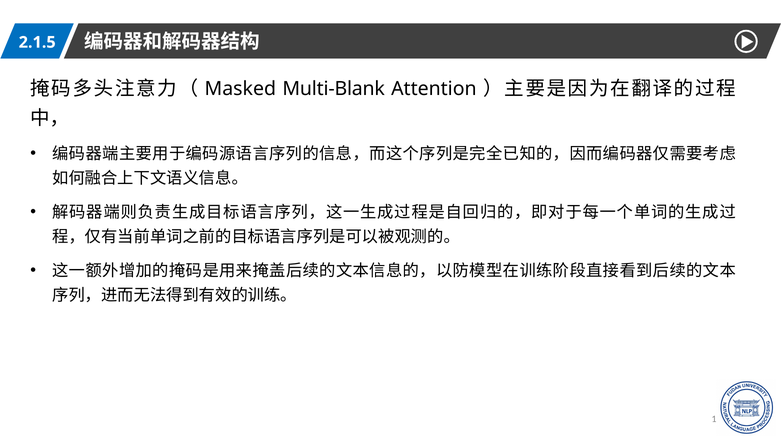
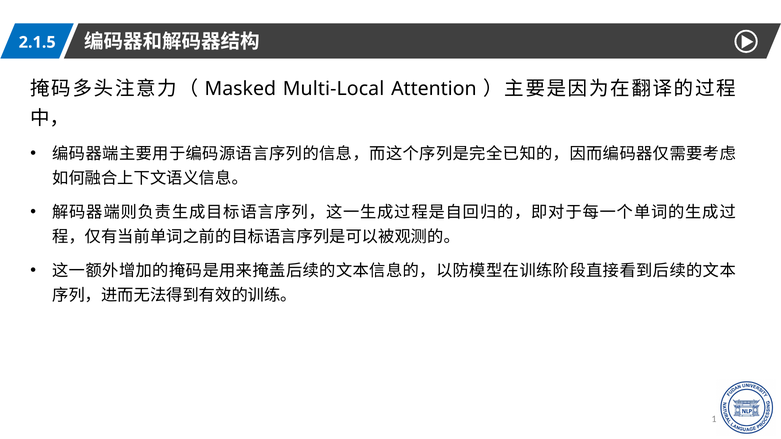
Multi-Blank: Multi-Blank -> Multi-Local (334, 89)
